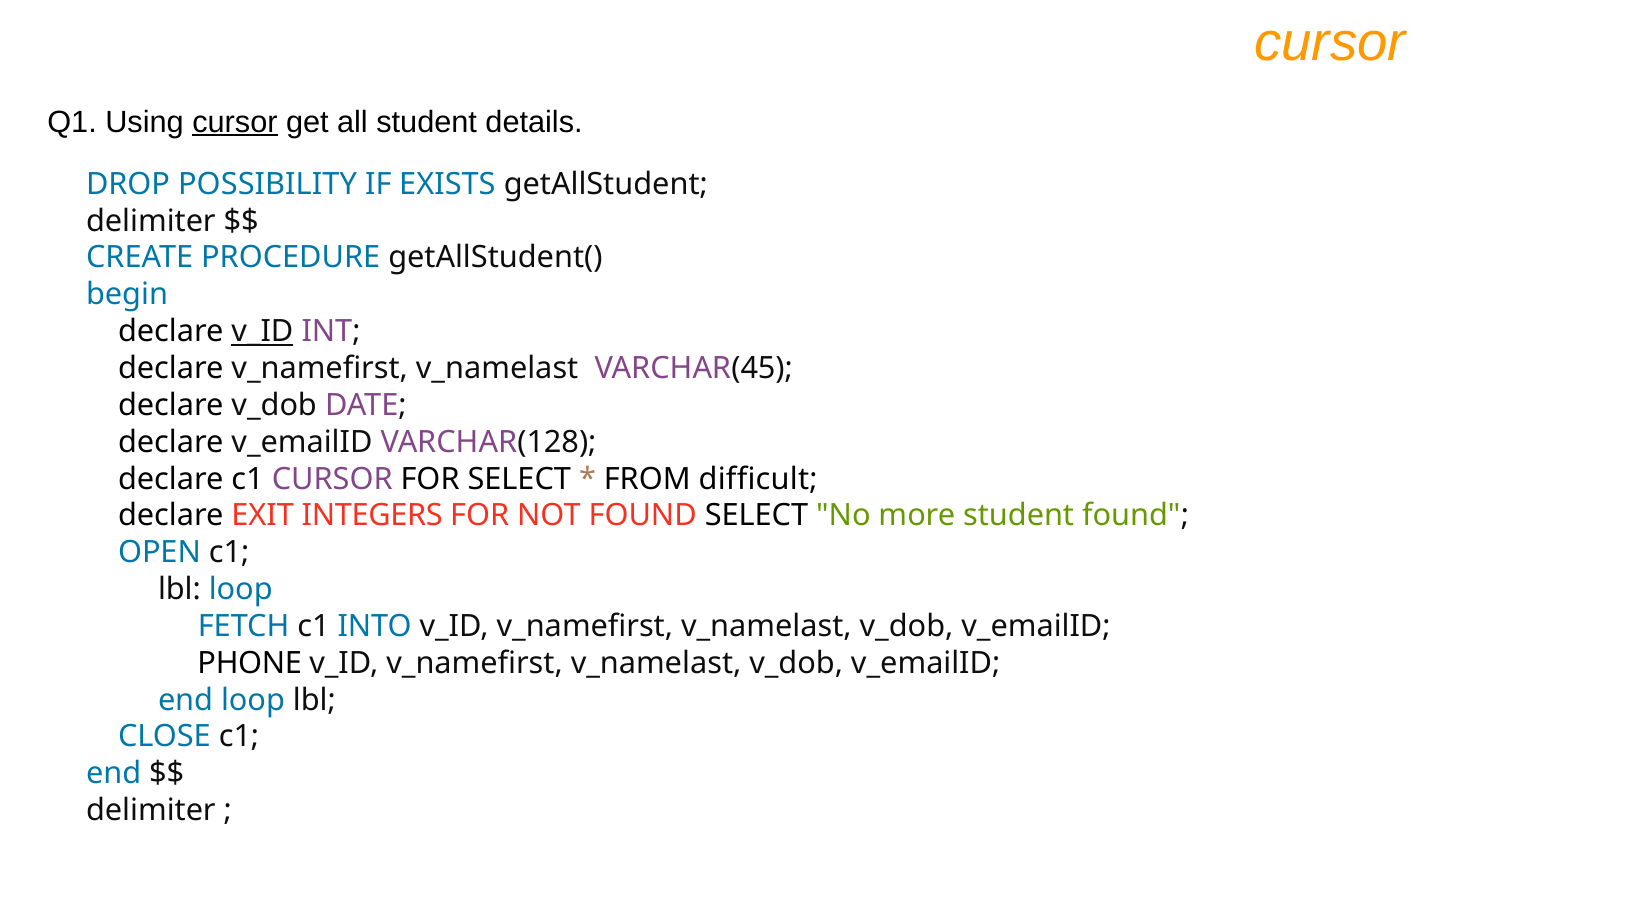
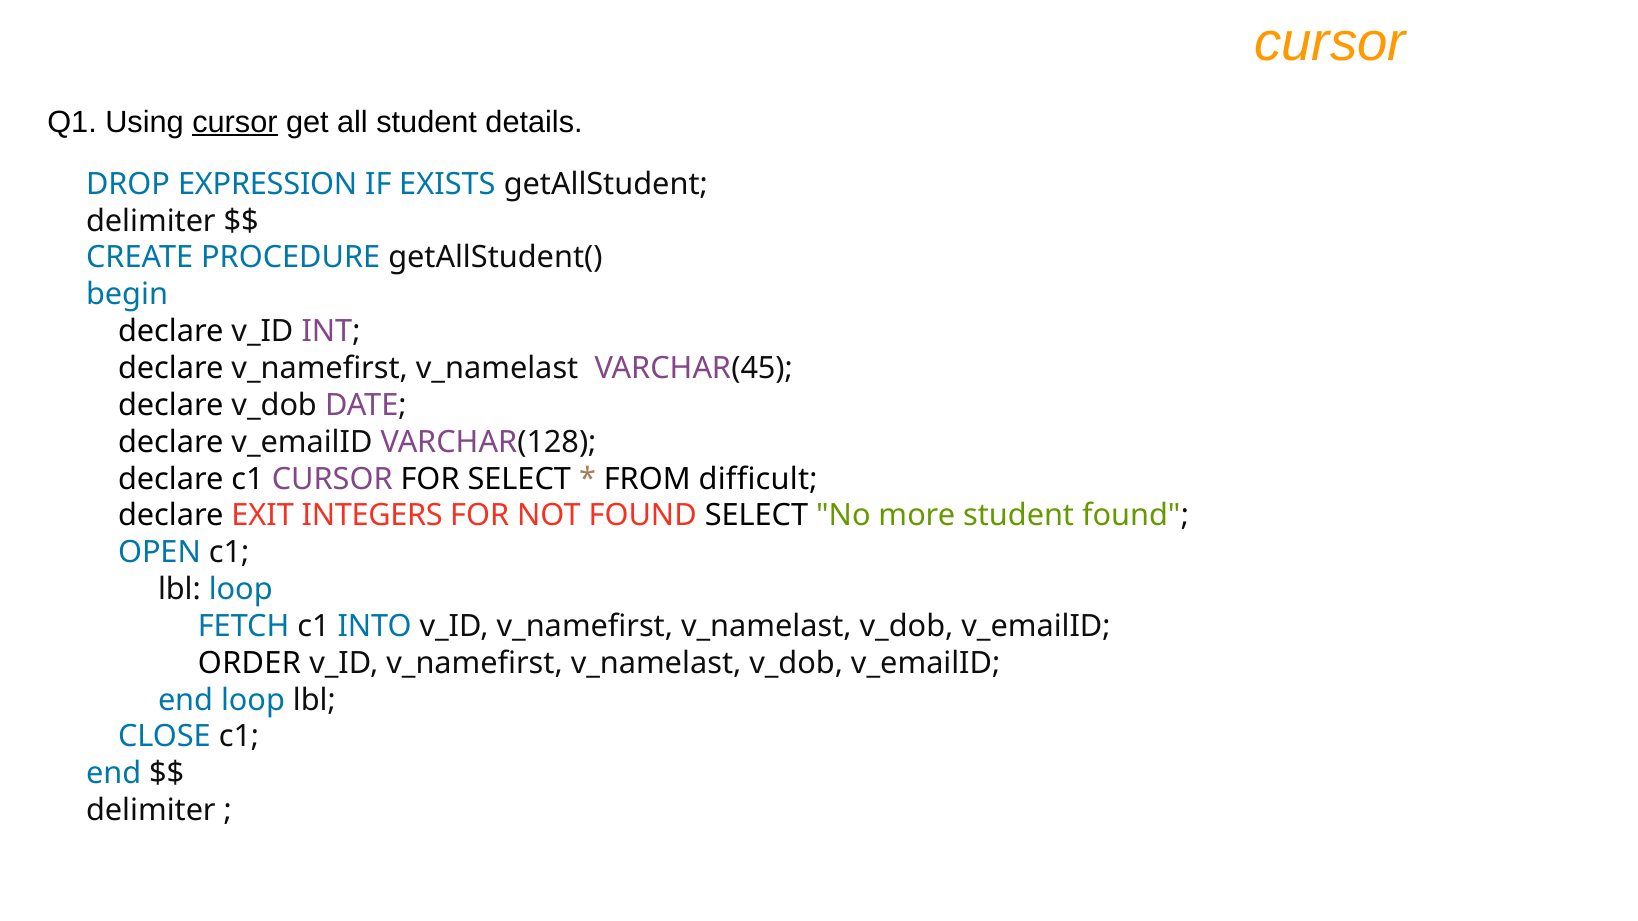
POSSIBILITY: POSSIBILITY -> EXPRESSION (268, 184)
v_ID underline: present -> none (262, 332)
PHONE: PHONE -> ORDER (249, 663)
